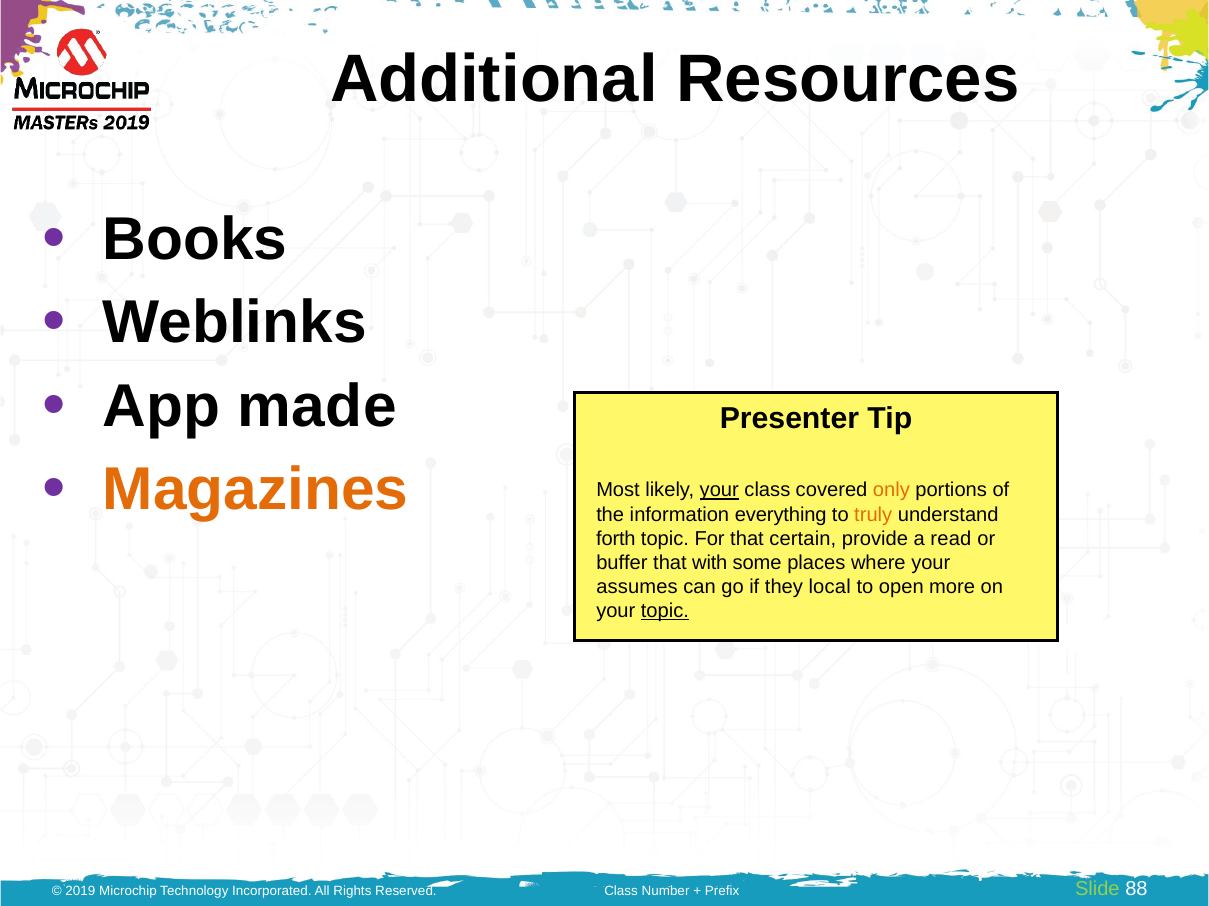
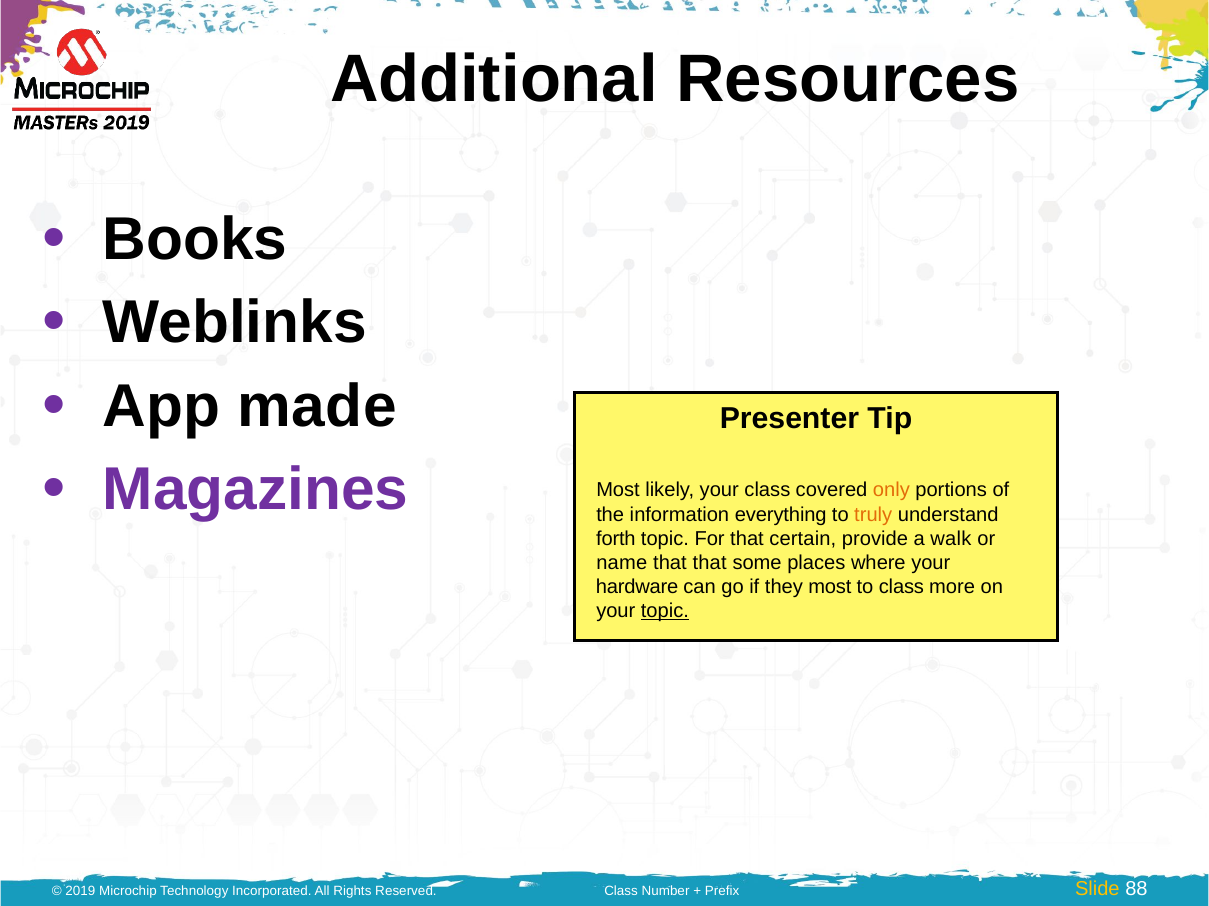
Magazines colour: orange -> purple (255, 490)
your underline: present -> none (719, 491)
read: read -> walk (951, 539)
buffer: buffer -> name (622, 563)
that with: with -> that (710, 563)
assumes: assumes -> hardware (637, 587)
they local: local -> most (830, 587)
to open: open -> class (901, 587)
Slide colour: light green -> yellow (1097, 890)
